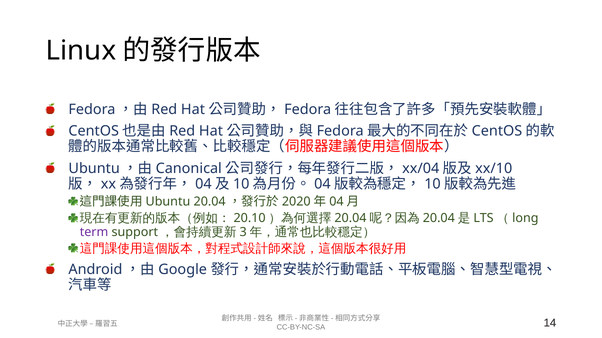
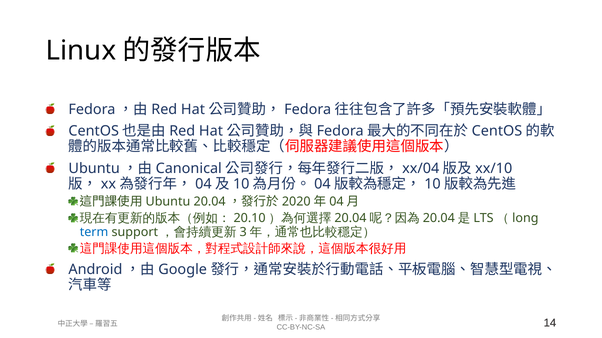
term colour: purple -> blue (94, 232)
